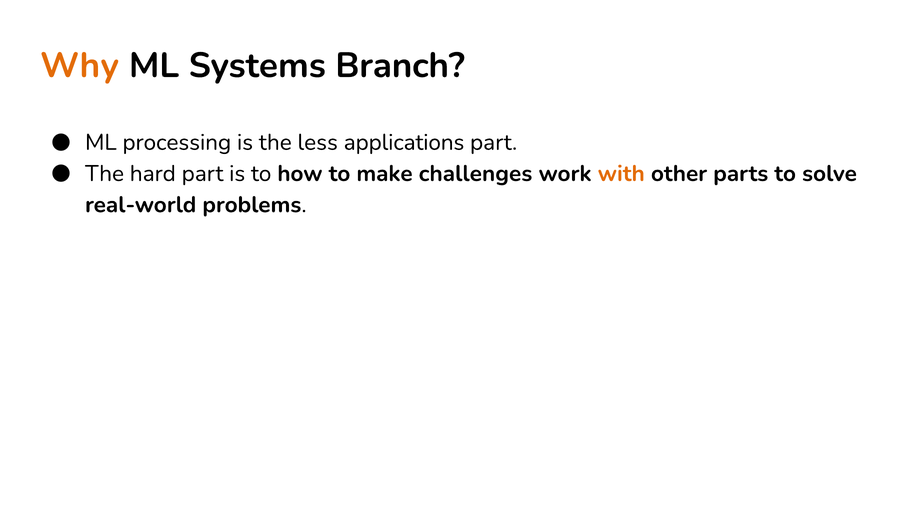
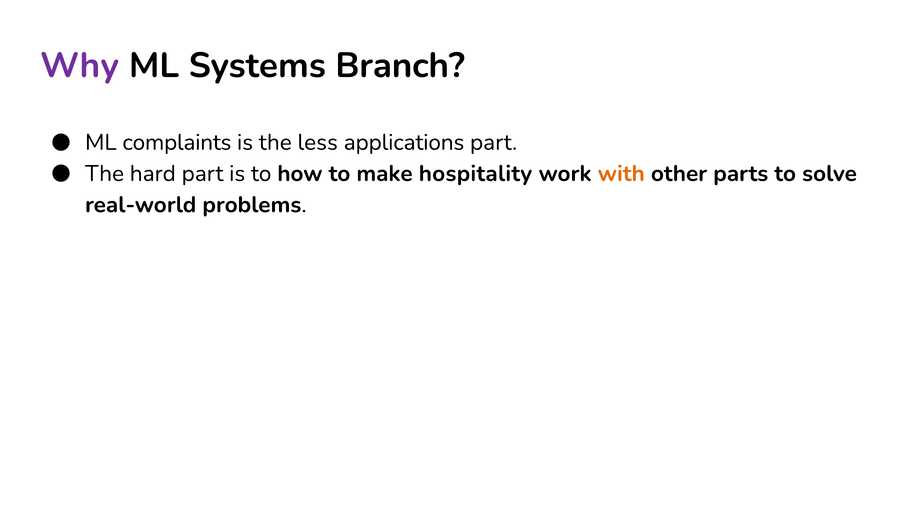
Why colour: orange -> purple (80, 65)
processing: processing -> complaints (177, 142)
challenges: challenges -> hospitality (475, 173)
